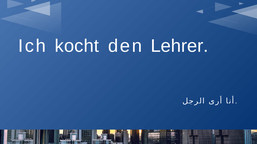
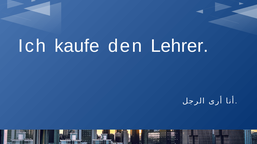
kocht: kocht -> kaufe (77, 46)
